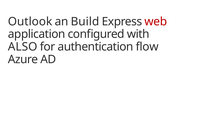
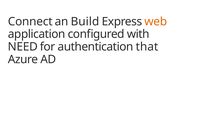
Outlook: Outlook -> Connect (30, 22)
web colour: red -> orange (156, 22)
ALSO: ALSO -> NEED (23, 47)
flow: flow -> that (147, 47)
